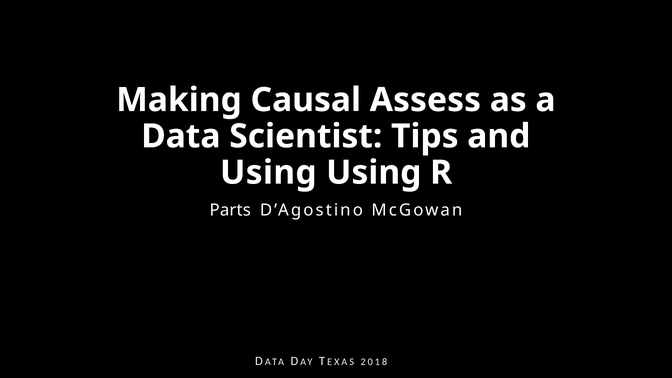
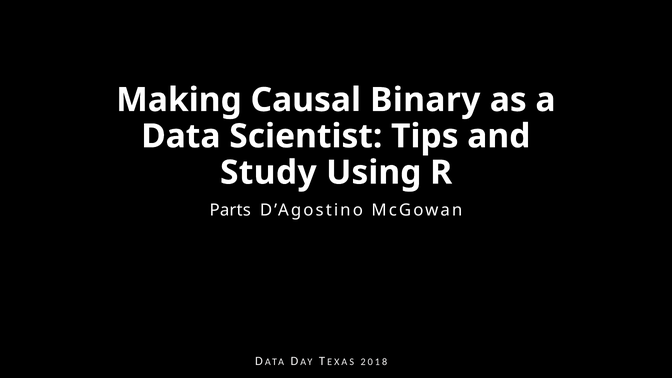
Assess: Assess -> Binary (425, 100)
Using: Using -> Study (268, 173)
